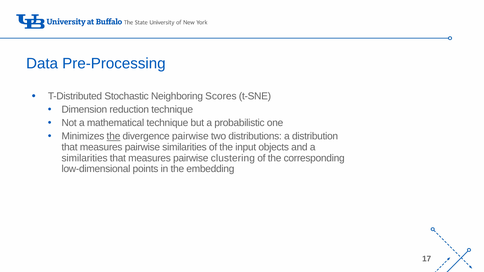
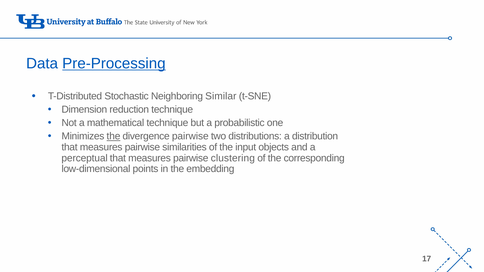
Pre-Processing underline: none -> present (114, 64)
Scores: Scores -> Similar (221, 96)
similarities: similarities -> perceptual (85, 158)
